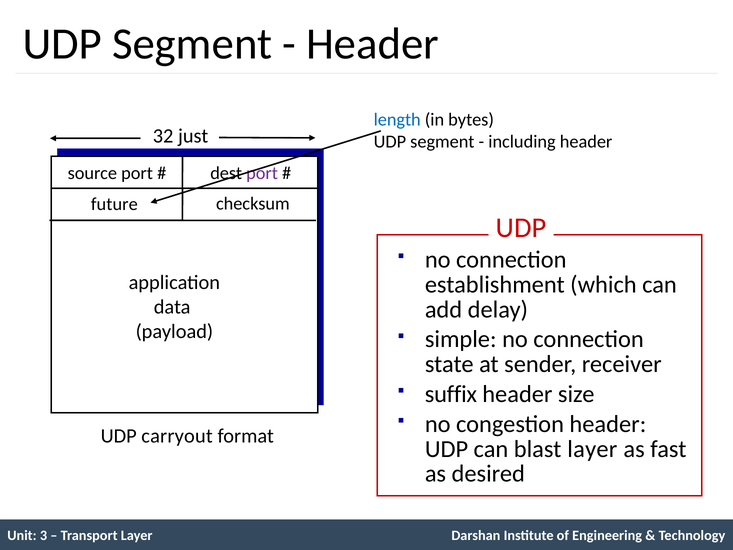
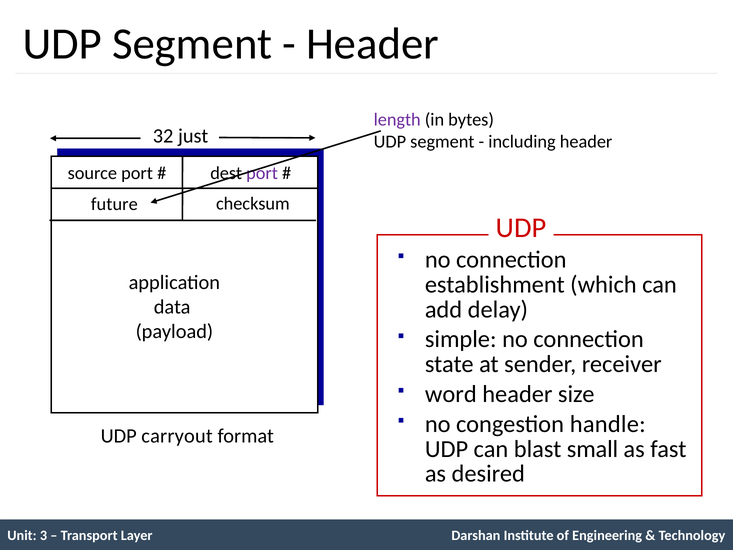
length colour: blue -> purple (397, 120)
suffix: suffix -> word (451, 394)
congestion header: header -> handle (608, 424)
blast layer: layer -> small (593, 449)
